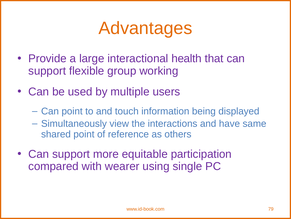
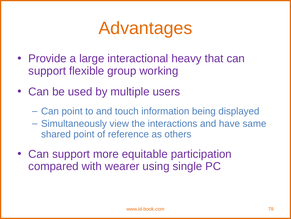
health: health -> heavy (187, 58)
